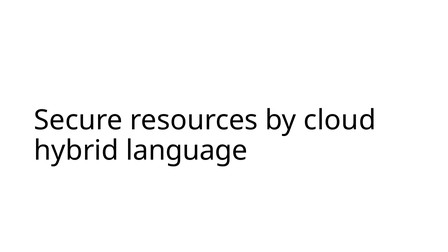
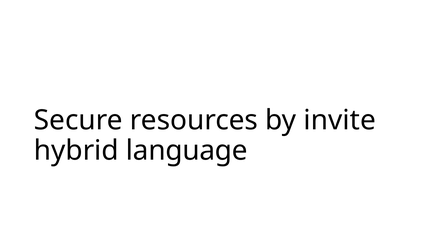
cloud: cloud -> invite (340, 120)
